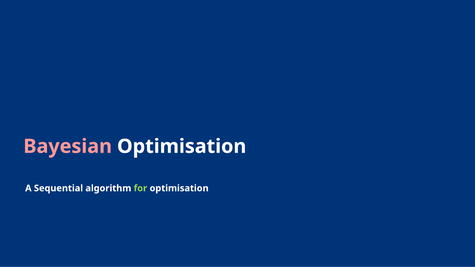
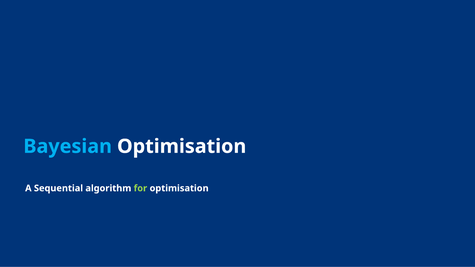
Bayesian colour: pink -> light blue (68, 146)
